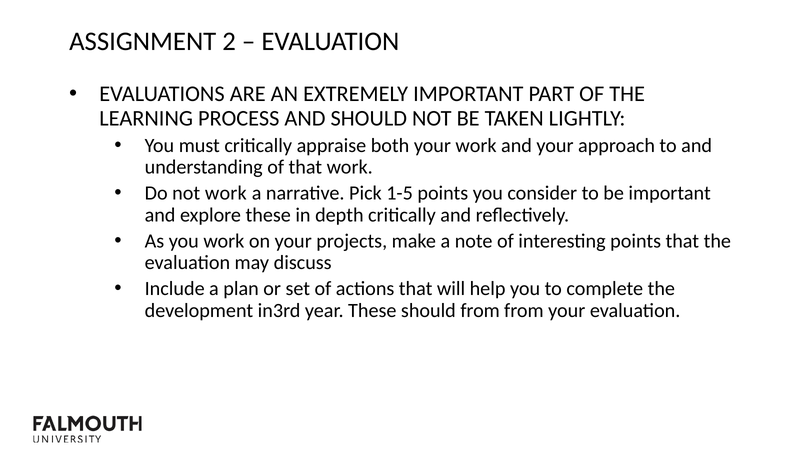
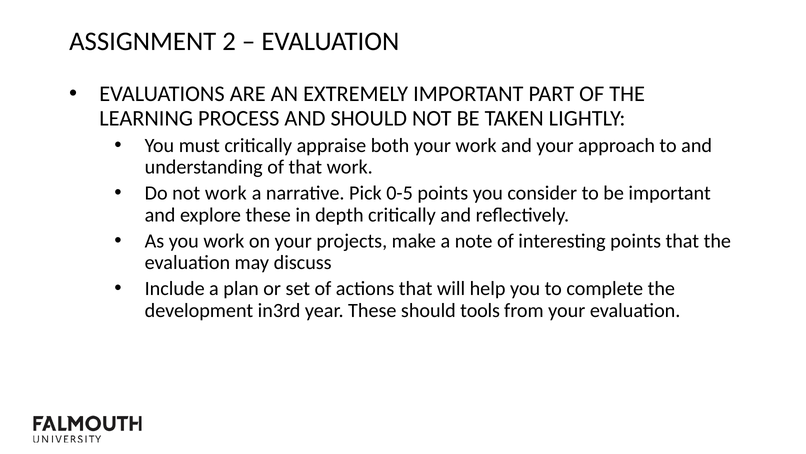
1-5: 1-5 -> 0-5 (400, 193)
should from: from -> tools (480, 310)
